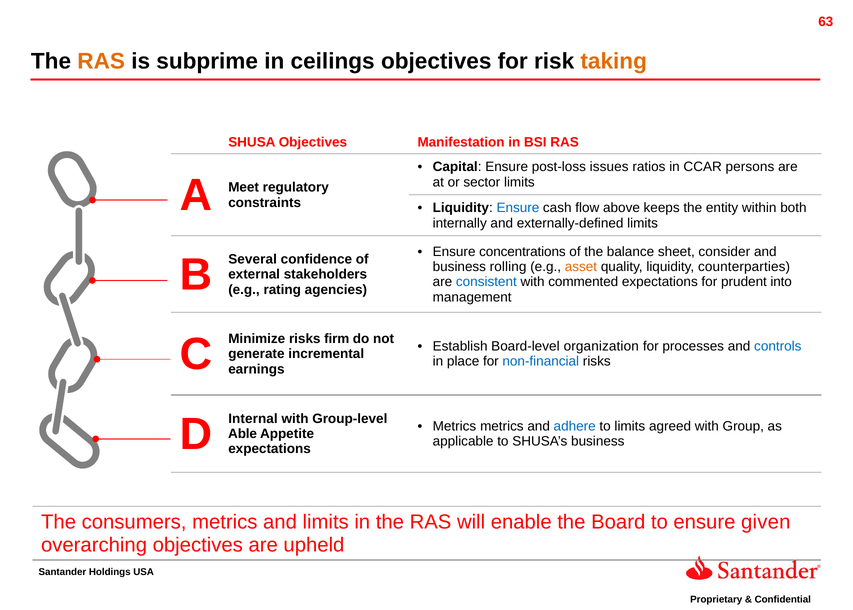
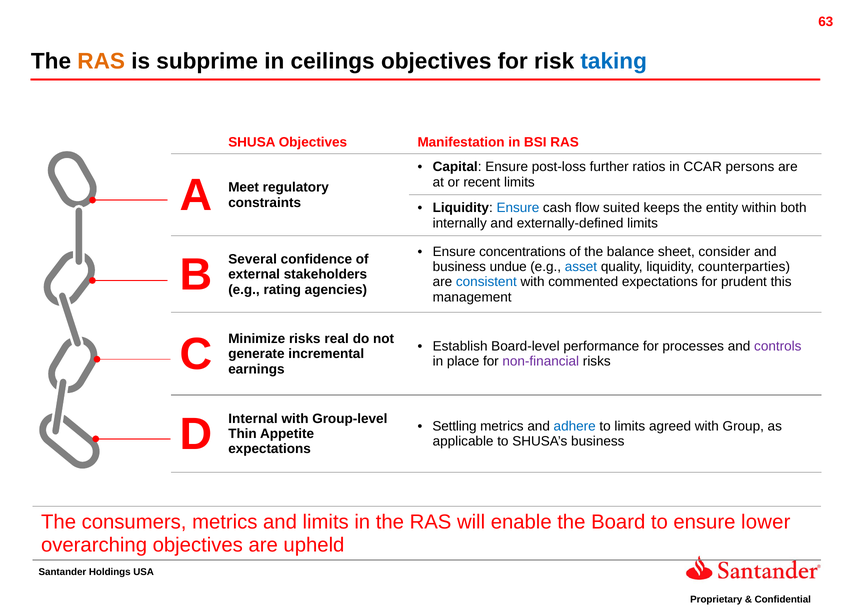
taking colour: orange -> blue (614, 61)
issues: issues -> further (609, 167)
sector: sector -> recent (482, 182)
above: above -> suited (621, 208)
rolling: rolling -> undue (508, 266)
asset colour: orange -> blue (581, 266)
into: into -> this (781, 282)
firm: firm -> real (337, 338)
organization: organization -> performance (601, 346)
controls colour: blue -> purple (778, 346)
non-financial colour: blue -> purple (541, 361)
Metrics: Metrics -> Settling (455, 426)
Able: Able -> Thin (242, 433)
given: given -> lower (766, 521)
